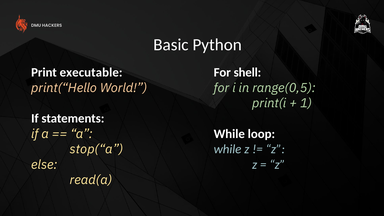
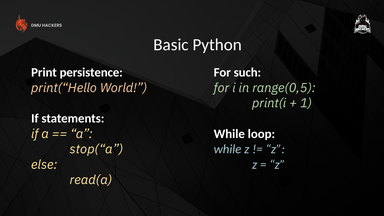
executable: executable -> persistence (91, 72)
shell: shell -> such (247, 72)
